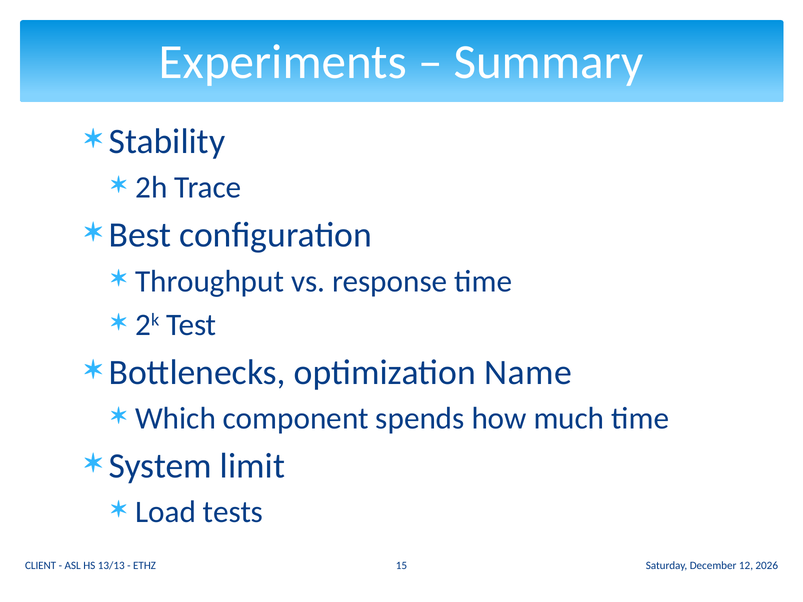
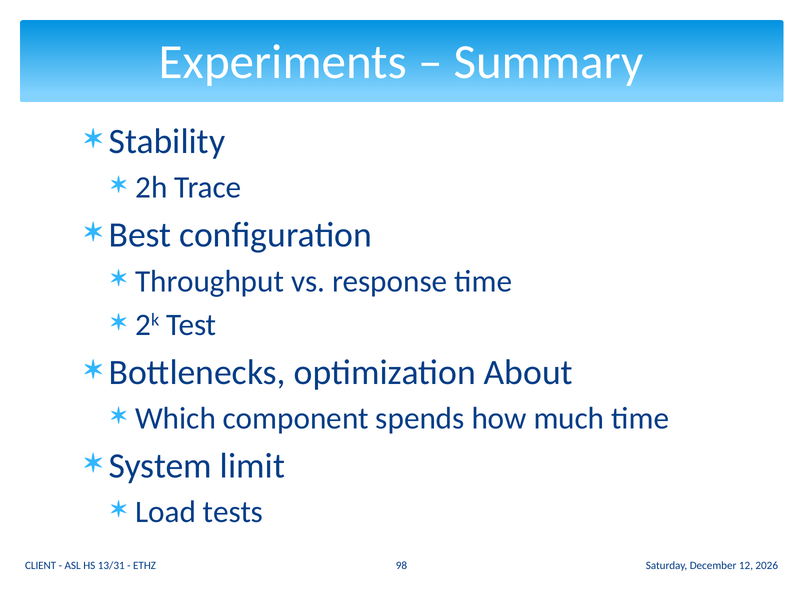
Name: Name -> About (528, 373)
13/13: 13/13 -> 13/31 (111, 566)
15: 15 -> 98 (401, 566)
